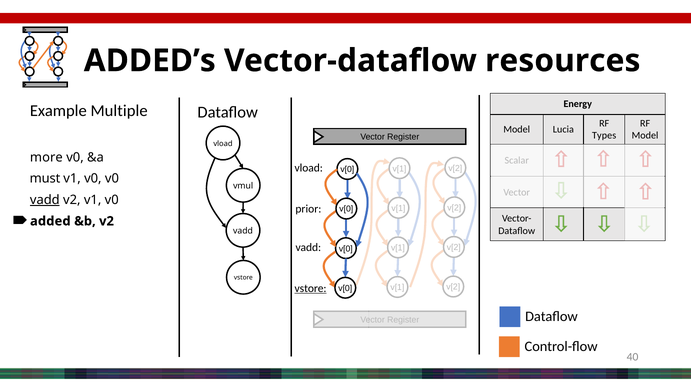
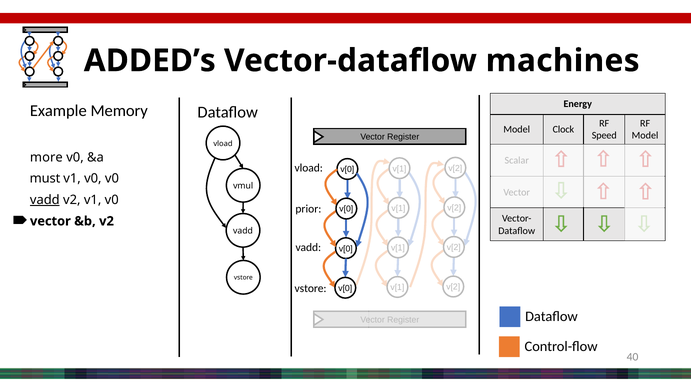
resources: resources -> machines (563, 61)
Multiple: Multiple -> Memory (119, 111)
Lucia: Lucia -> Clock (563, 129)
Types: Types -> Speed (604, 135)
added: added -> vector (50, 221)
vstore underline: present -> none (311, 288)
